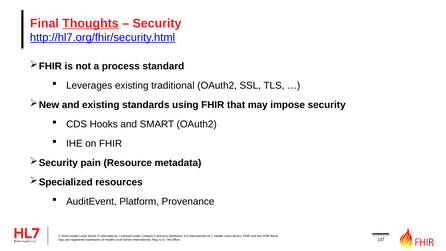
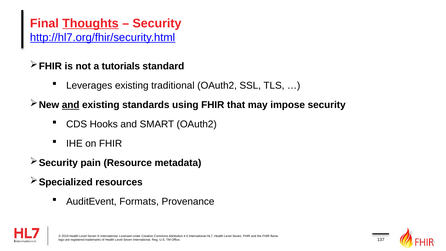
process: process -> tutorials (121, 66)
and underline: none -> present (71, 105)
Platform: Platform -> Formats (139, 202)
